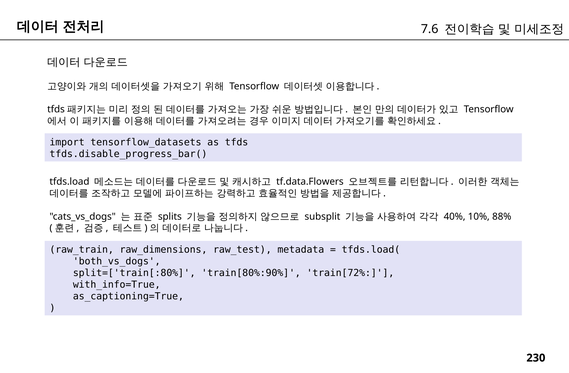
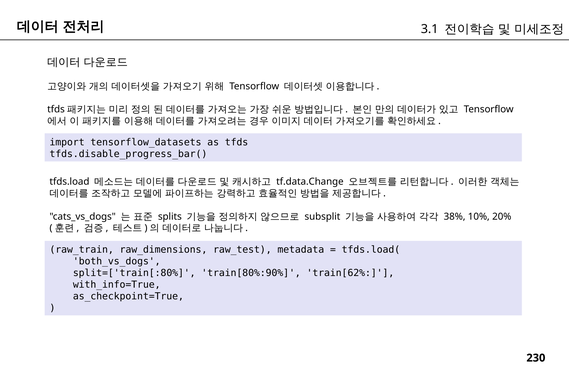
7.6: 7.6 -> 3.1 (430, 29)
tf.data.Flowers: tf.data.Flowers -> tf.data.Change (310, 182)
40%: 40% -> 38% (455, 217)
88%: 88% -> 20% (502, 217)
train[72%: train[72% -> train[62% (350, 274)
as_captioning=True: as_captioning=True -> as_checkpoint=True (128, 297)
